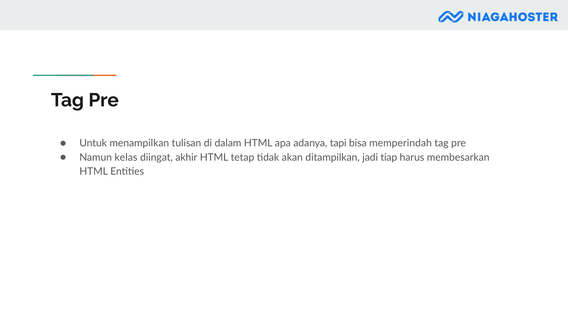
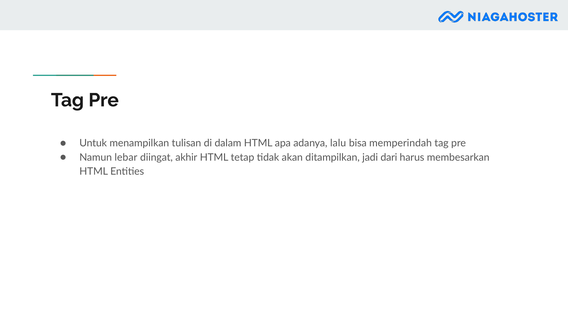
tapi: tapi -> lalu (338, 143)
kelas: kelas -> lebar (126, 158)
tiap: tiap -> dari (389, 158)
